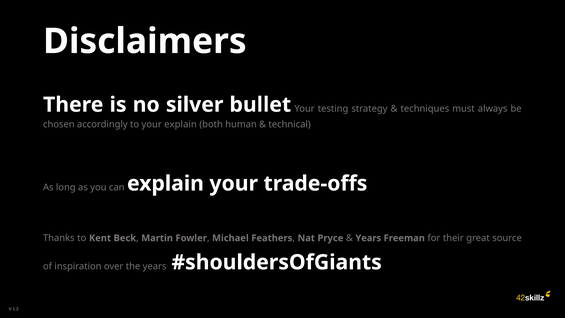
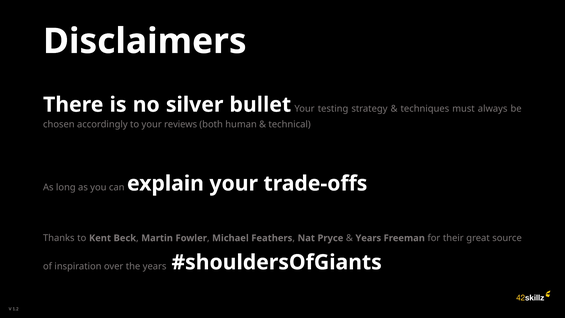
your explain: explain -> reviews (181, 124)
